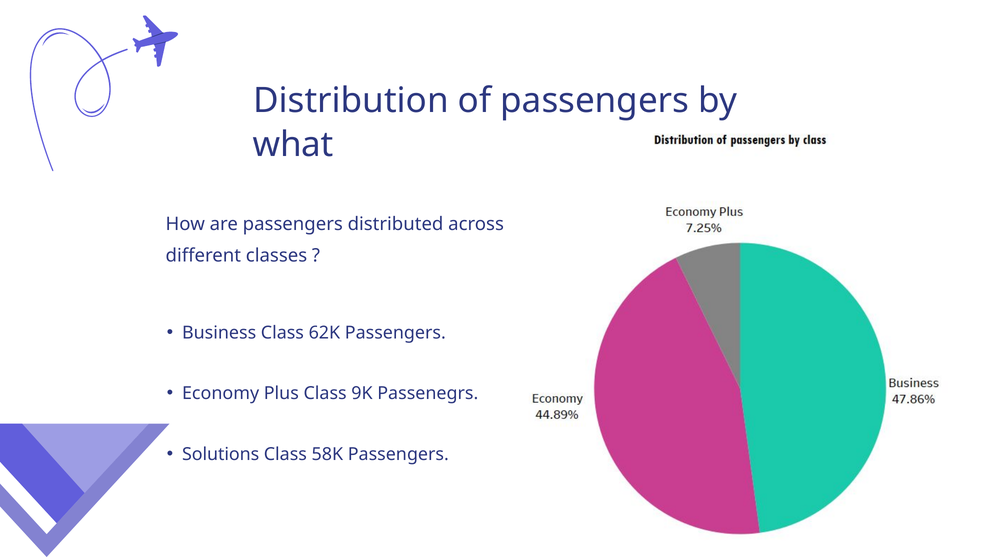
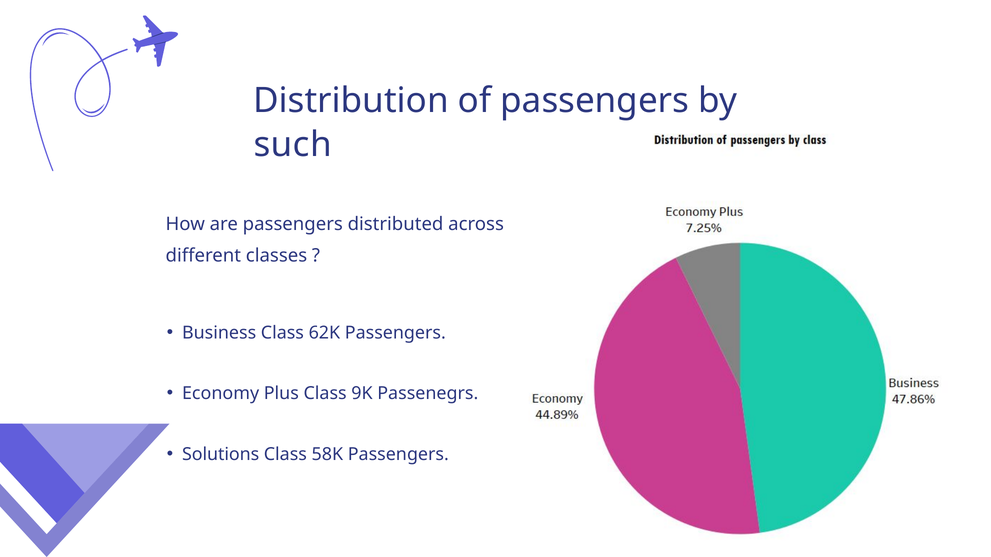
what: what -> such (293, 145)
